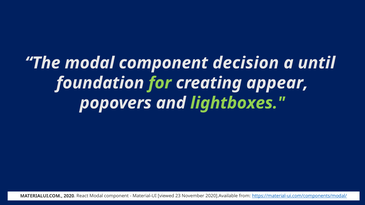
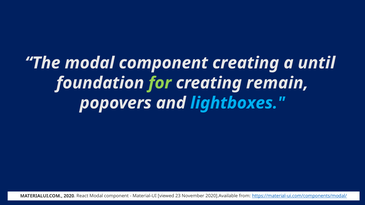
component decision: decision -> creating (246, 63)
appear: appear -> remain (277, 83)
lightboxes colour: light green -> light blue (238, 103)
